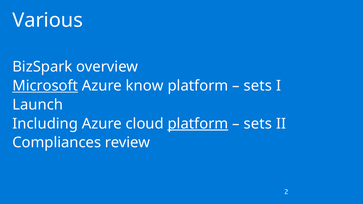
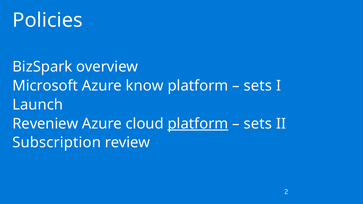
Various: Various -> Policies (48, 20)
Microsoft underline: present -> none (45, 86)
Including: Including -> Reveniew (45, 124)
Compliances: Compliances -> Subscription (57, 143)
